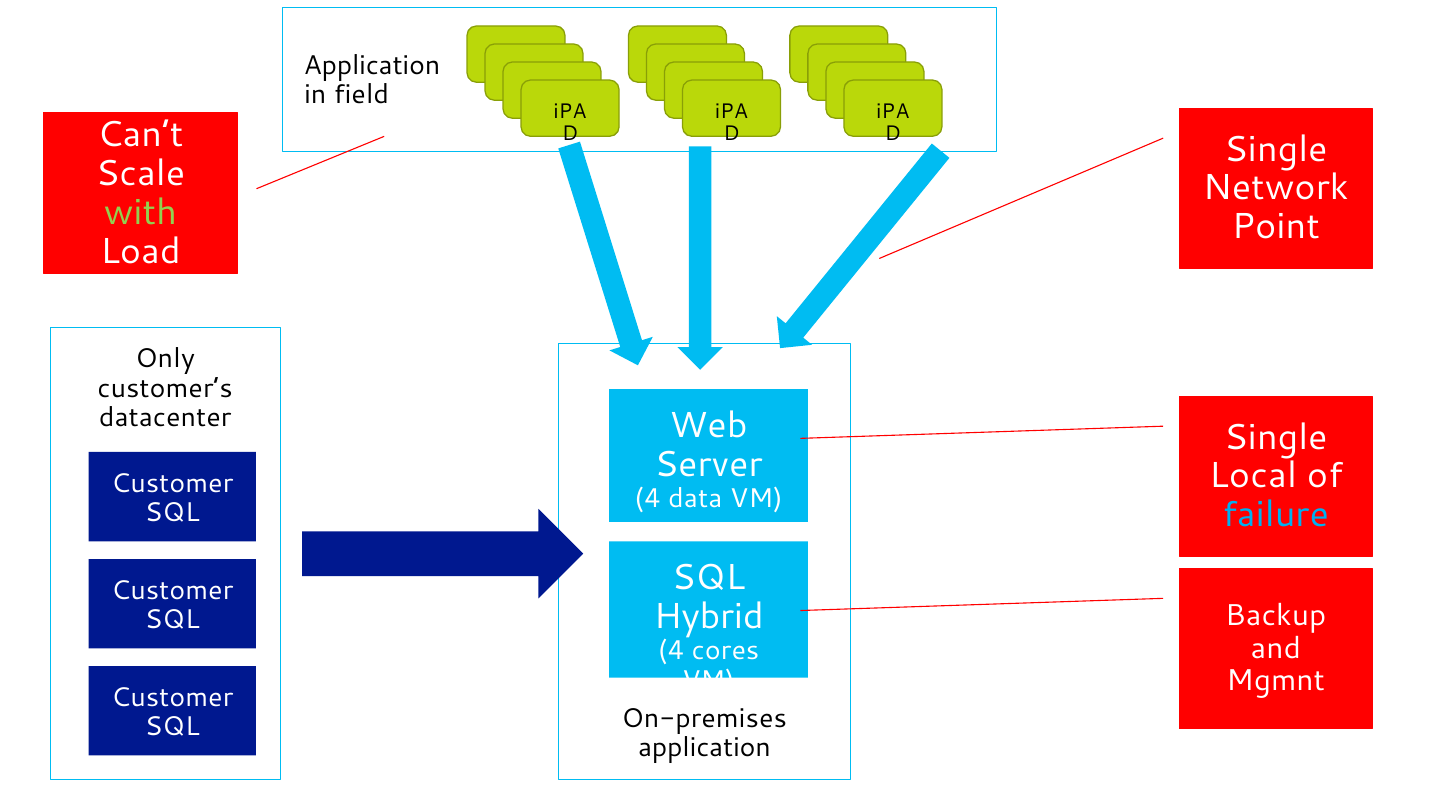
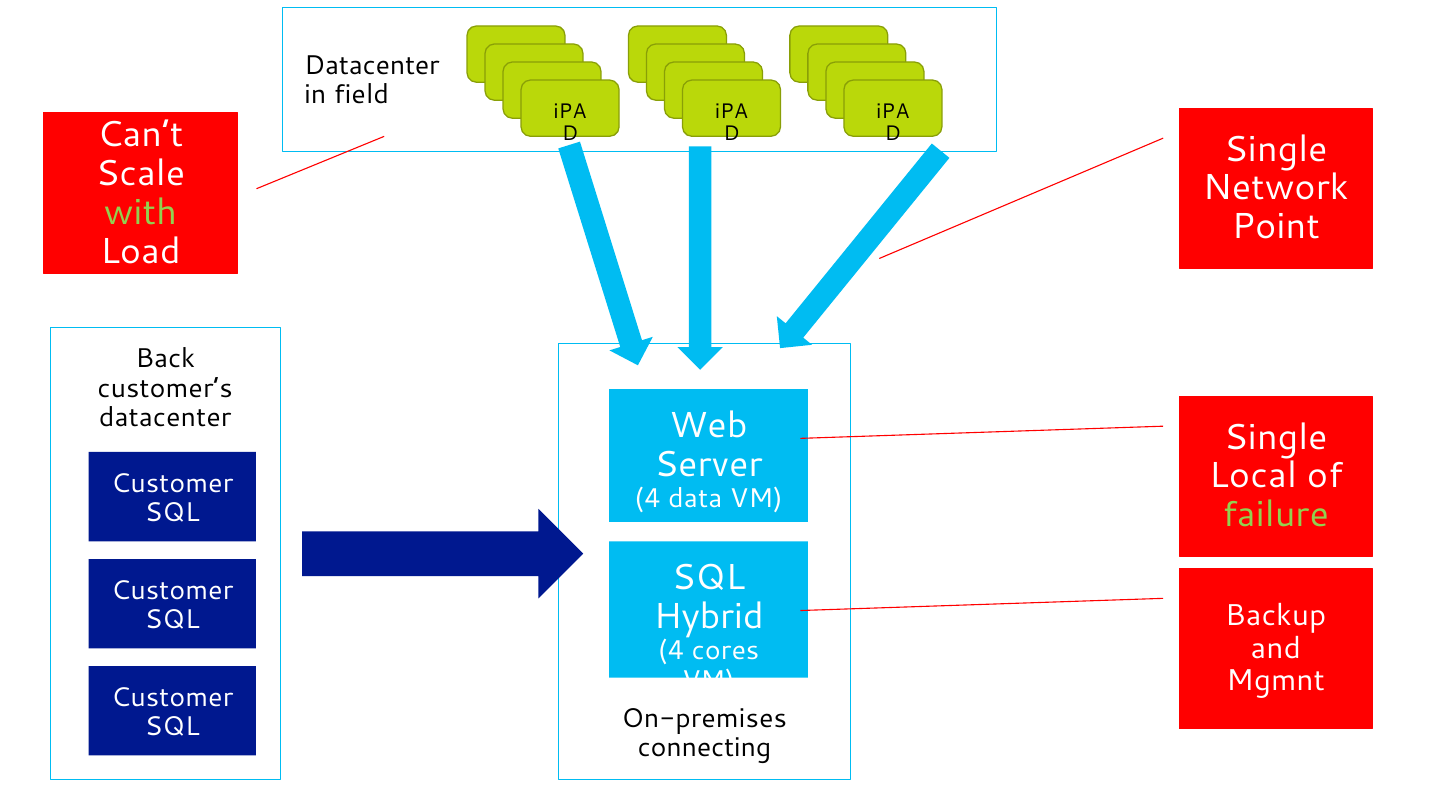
Application: Application -> Datacenter (372, 65)
Only: Only -> Back (165, 359)
failure colour: light blue -> light green (1276, 515)
application: application -> connecting (705, 748)
